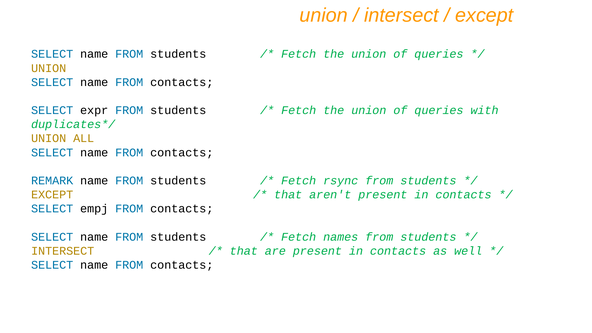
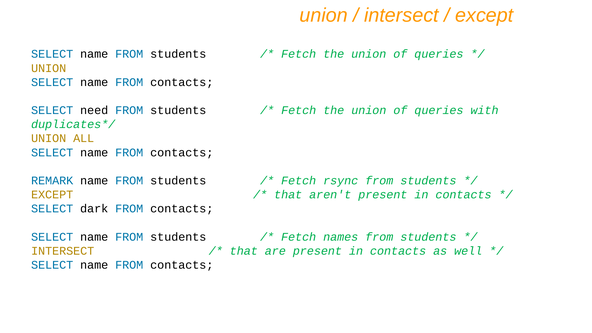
expr: expr -> need (94, 110)
empj: empj -> dark (94, 209)
